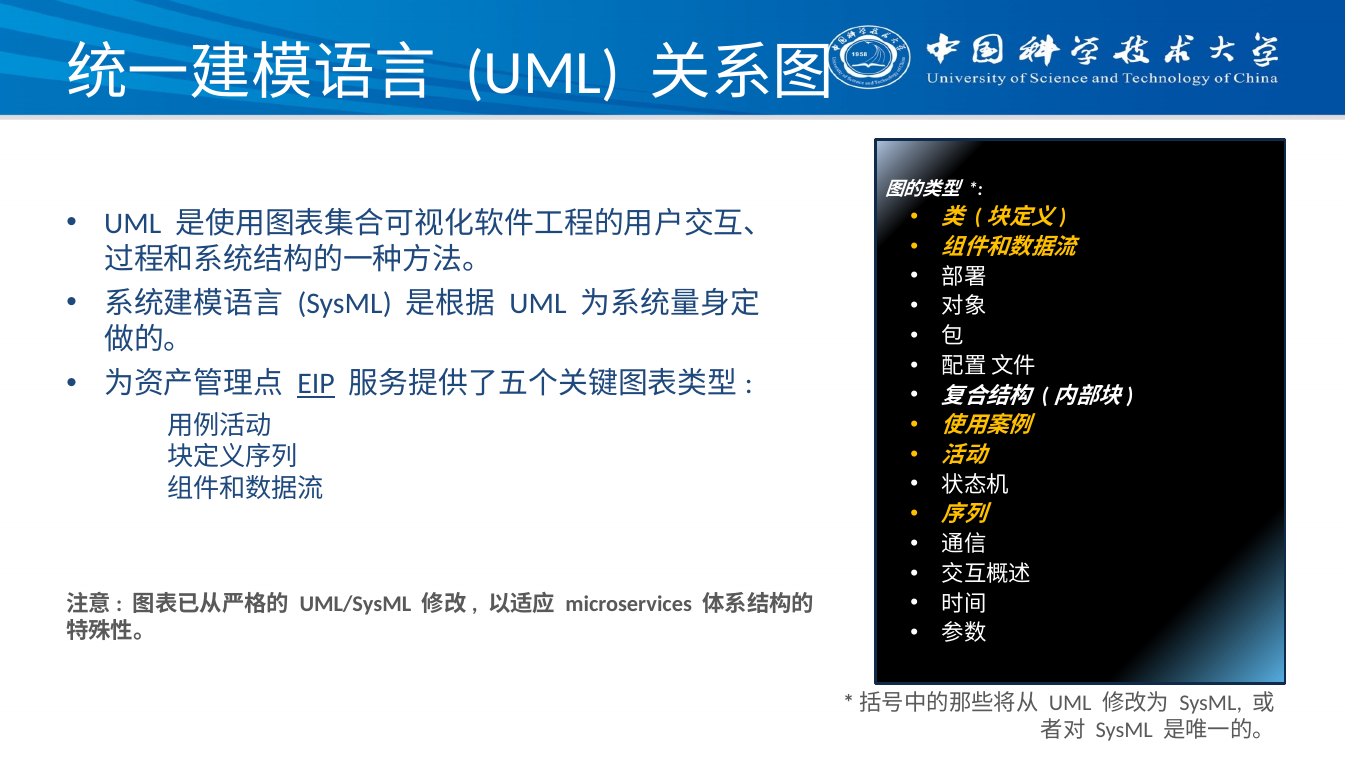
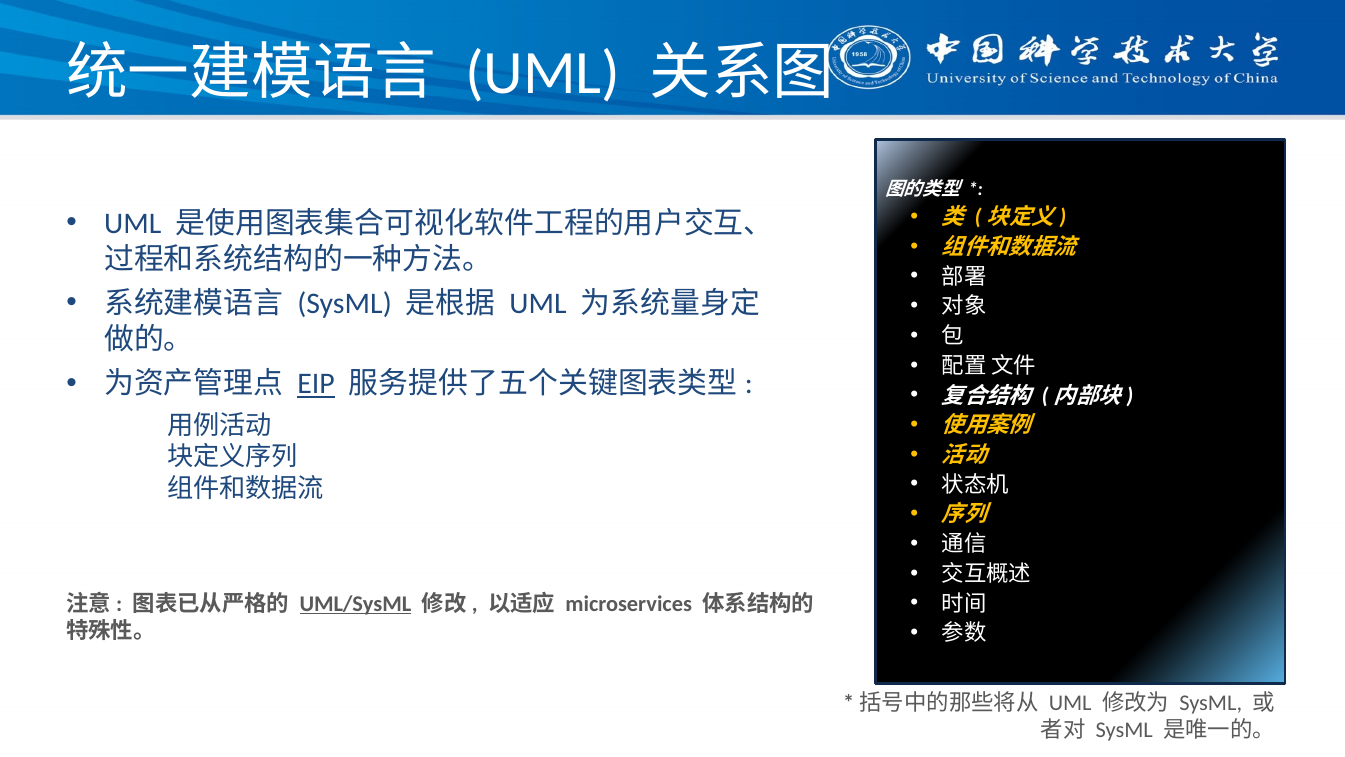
UML/SysML underline: none -> present (355, 603)
